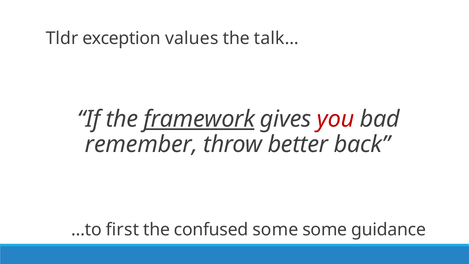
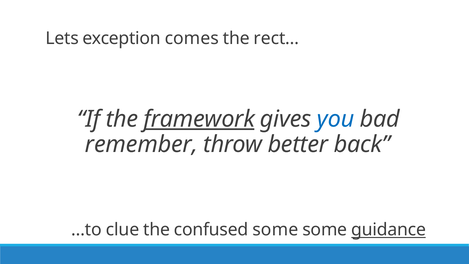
Tldr: Tldr -> Lets (62, 38)
values: values -> comes (192, 38)
talk…: talk… -> rect… (276, 38)
you colour: red -> blue (336, 119)
first: first -> clue (122, 230)
guidance underline: none -> present (389, 230)
